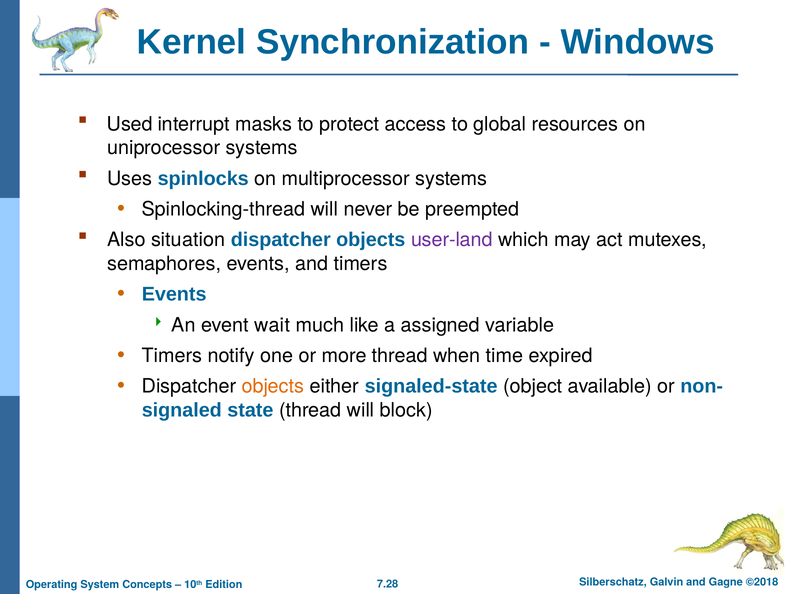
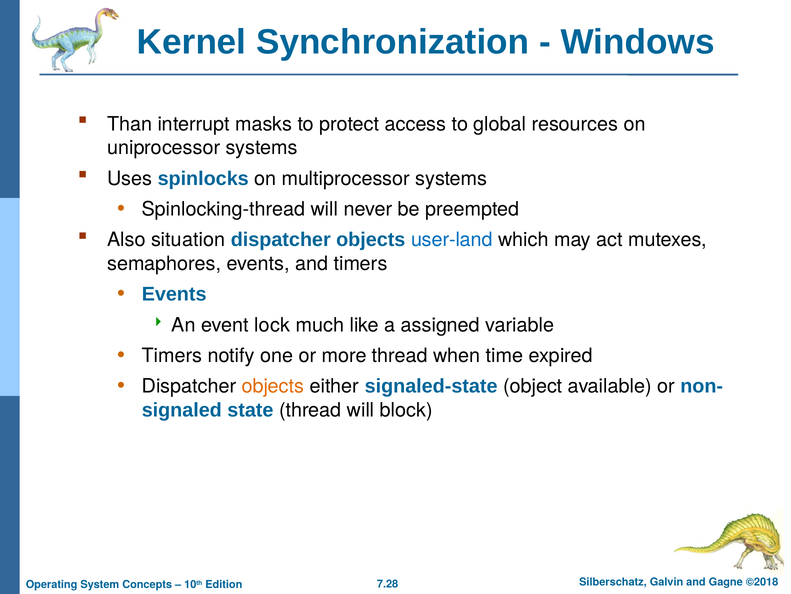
Used: Used -> Than (130, 124)
user-land colour: purple -> blue (452, 240)
wait: wait -> lock (272, 325)
